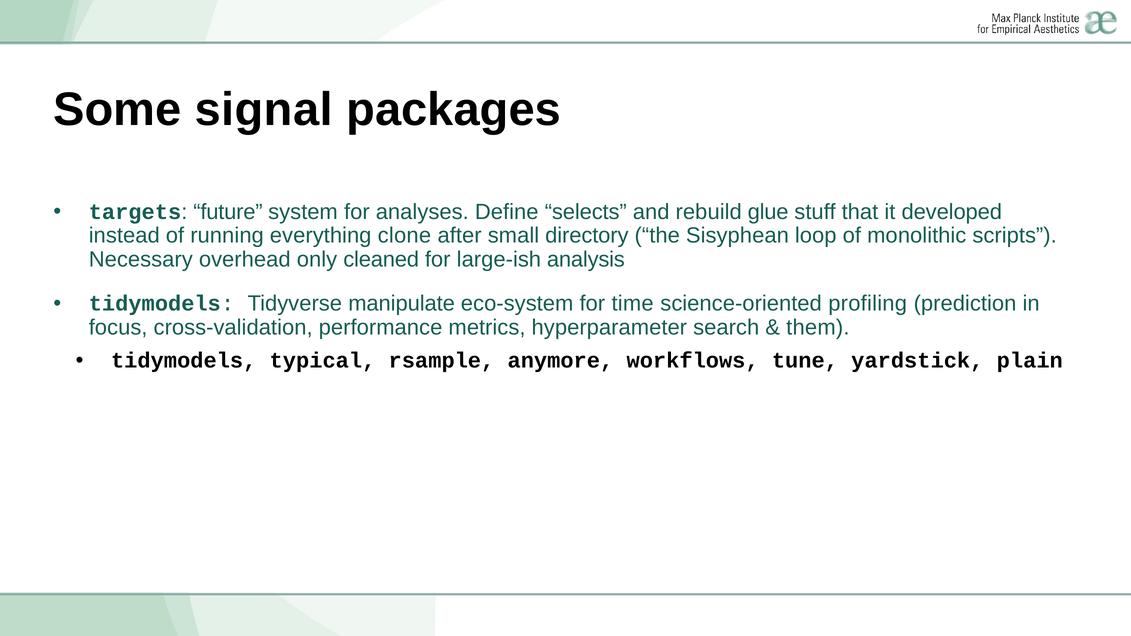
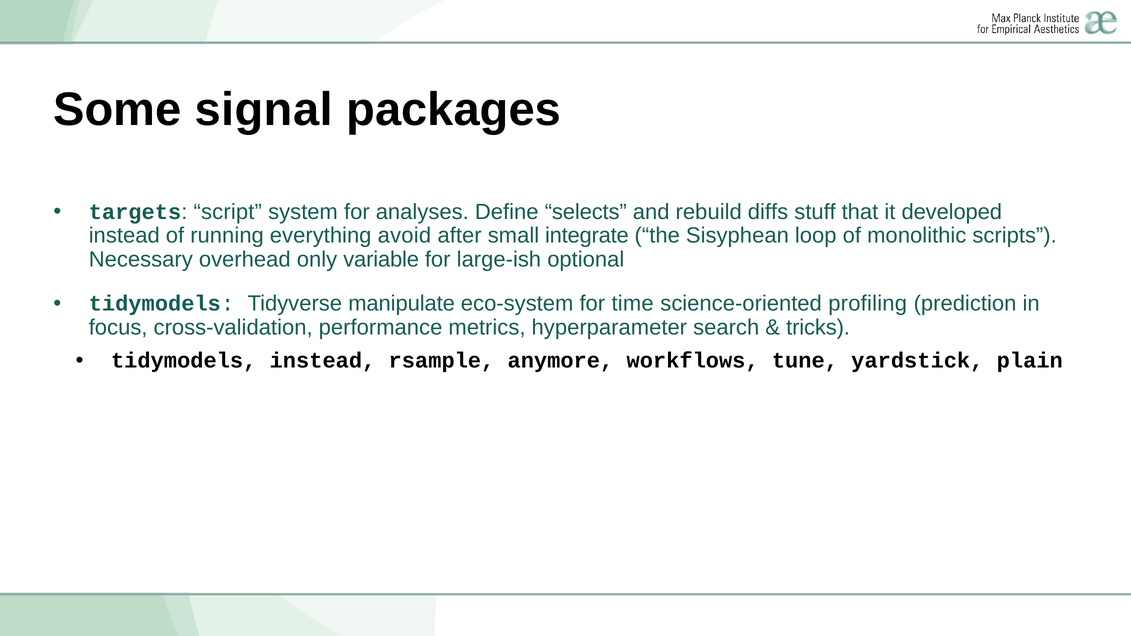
future: future -> script (228, 212)
glue: glue -> diffs (768, 212)
clone: clone -> avoid (404, 236)
directory: directory -> integrate (587, 236)
cleaned: cleaned -> variable (381, 260)
analysis: analysis -> optional (586, 260)
them: them -> tricks (818, 328)
tidymodels typical: typical -> instead (322, 361)
